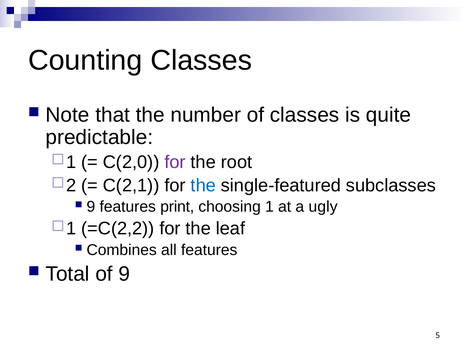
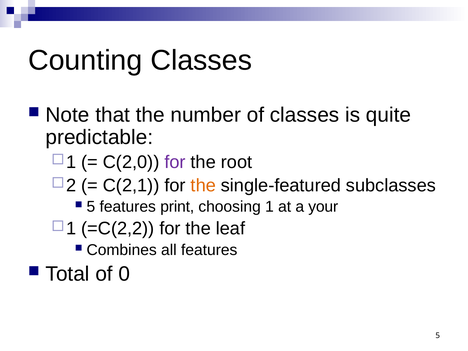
the colour: blue -> orange (203, 185)
9: 9 -> 5 (91, 207)
ugly: ugly -> your (323, 207)
of 9: 9 -> 0 (124, 274)
